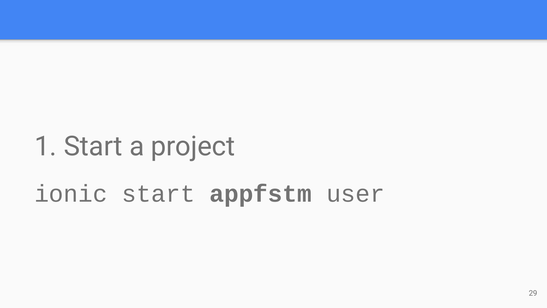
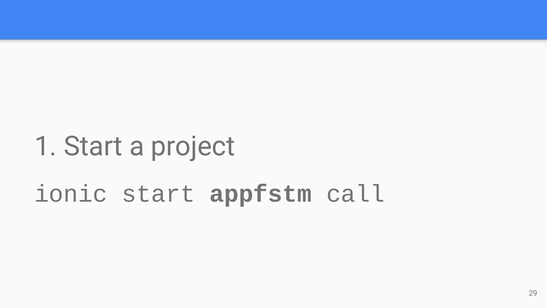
user: user -> call (356, 194)
